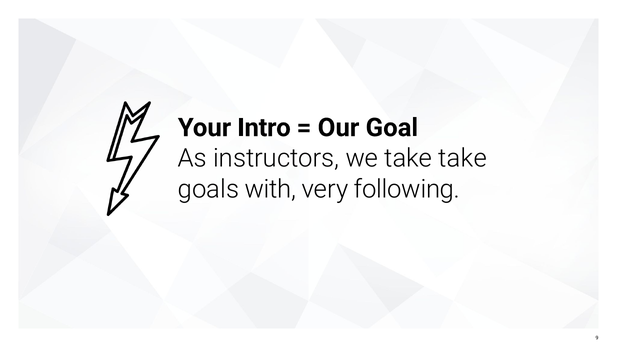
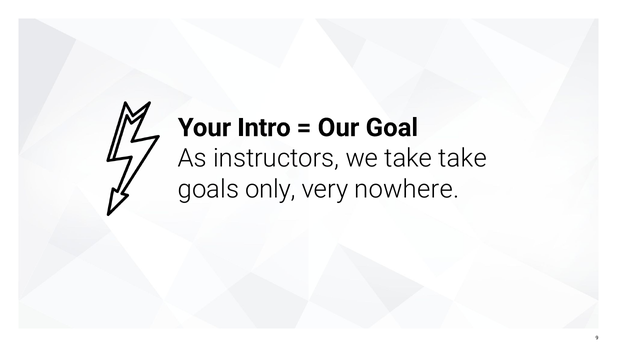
with: with -> only (270, 189)
following: following -> nowhere (407, 189)
